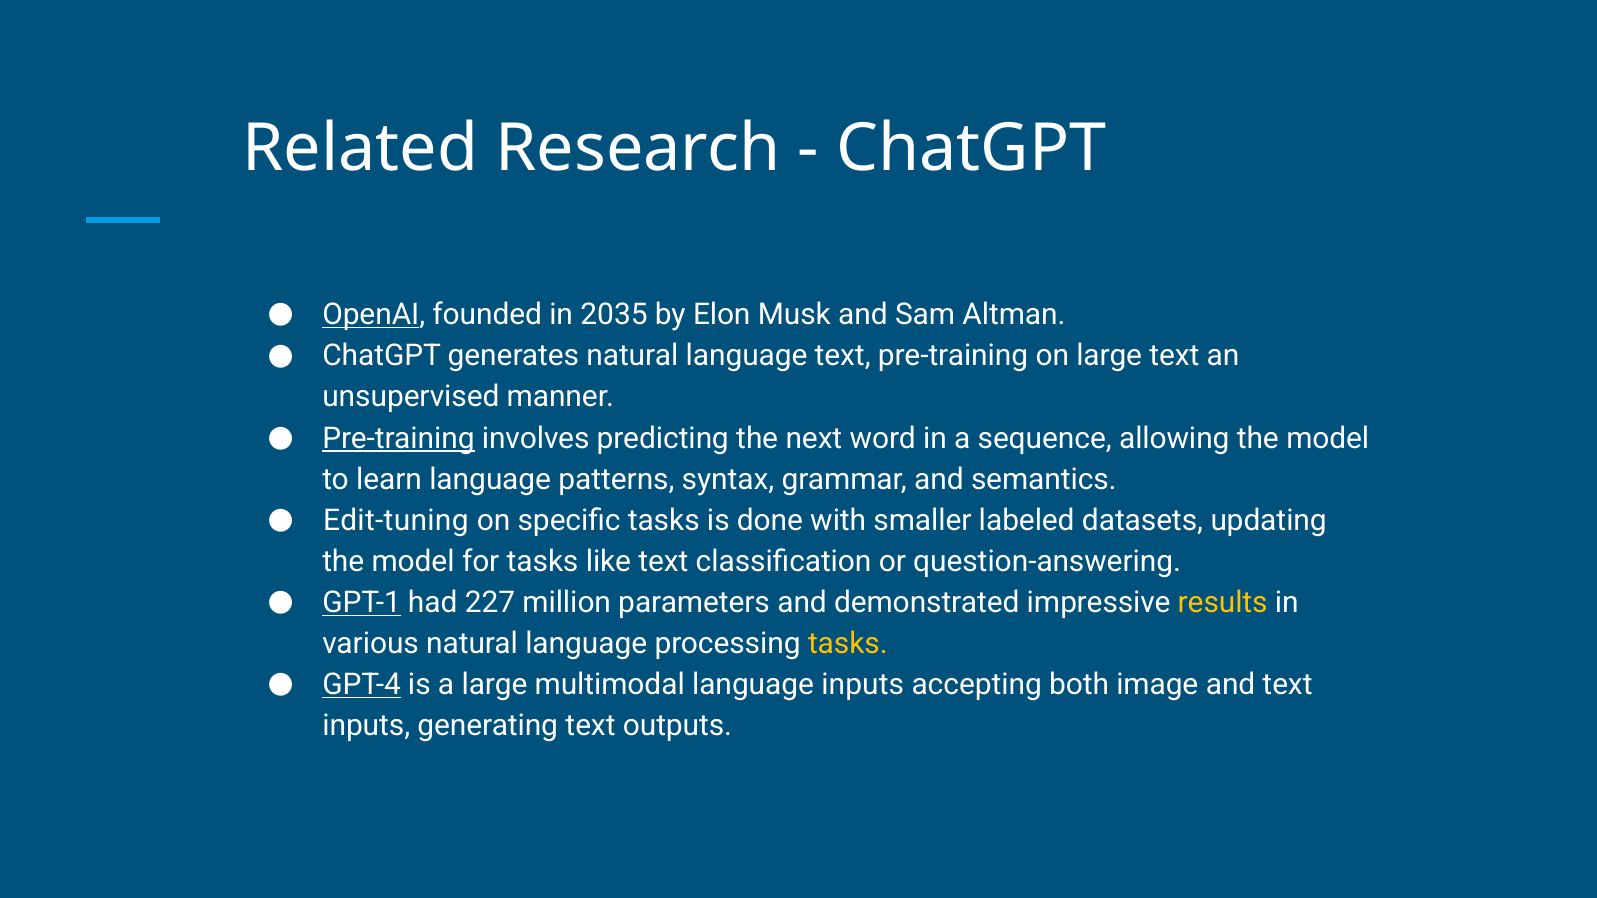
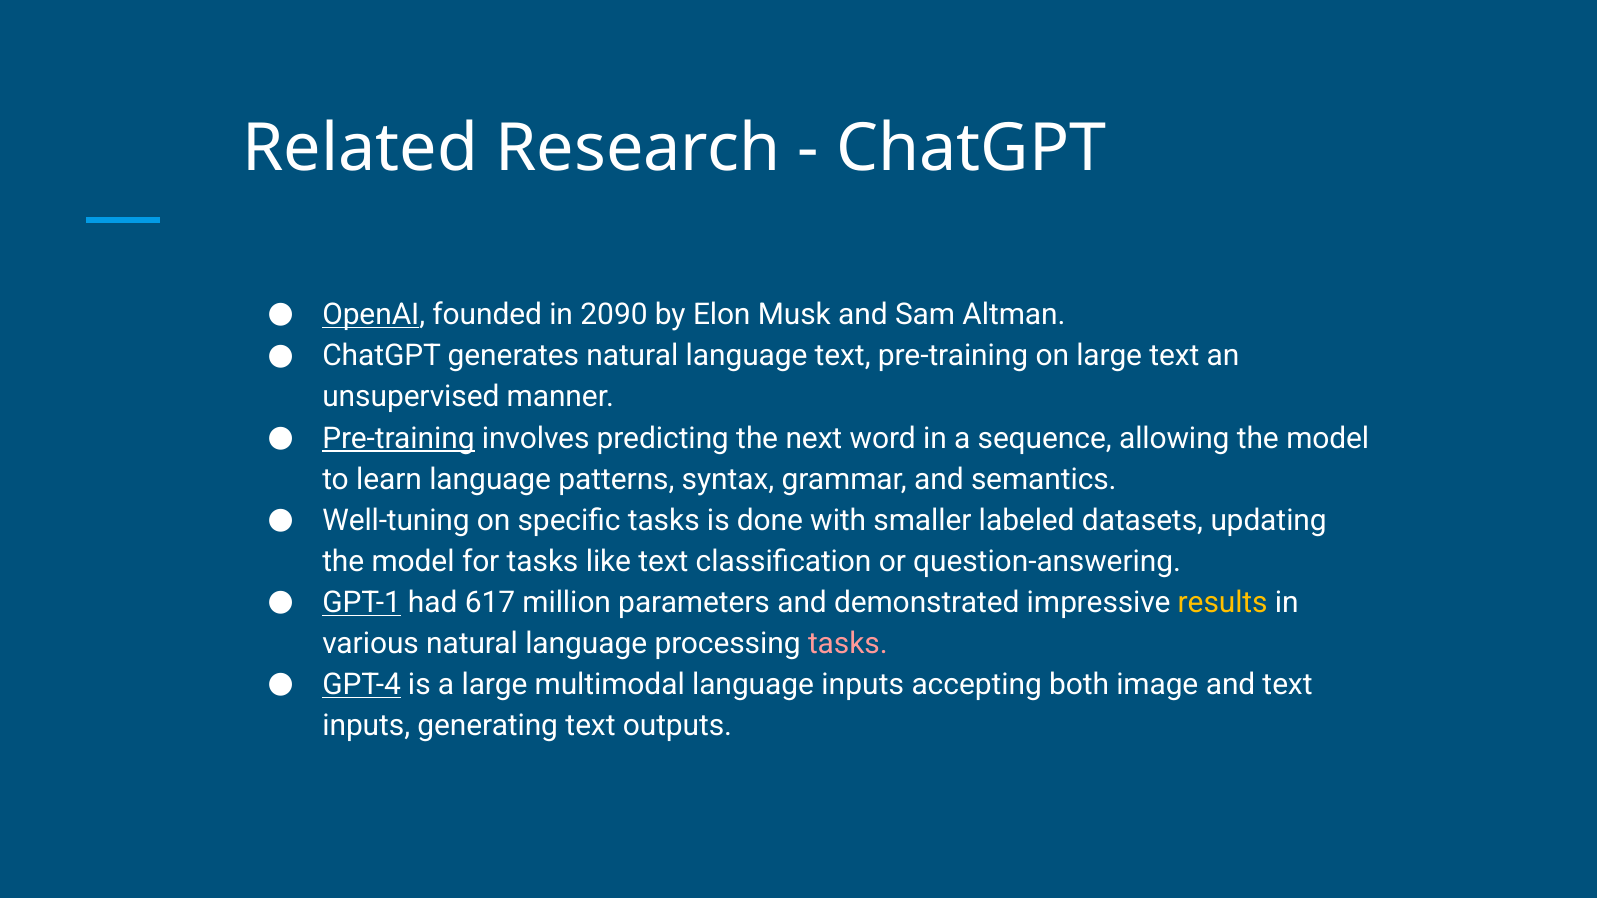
2035: 2035 -> 2090 (614, 315)
Edit-tuning: Edit-tuning -> Well-tuning (396, 521)
227: 227 -> 617 (490, 603)
tasks colour: yellow -> pink (848, 644)
